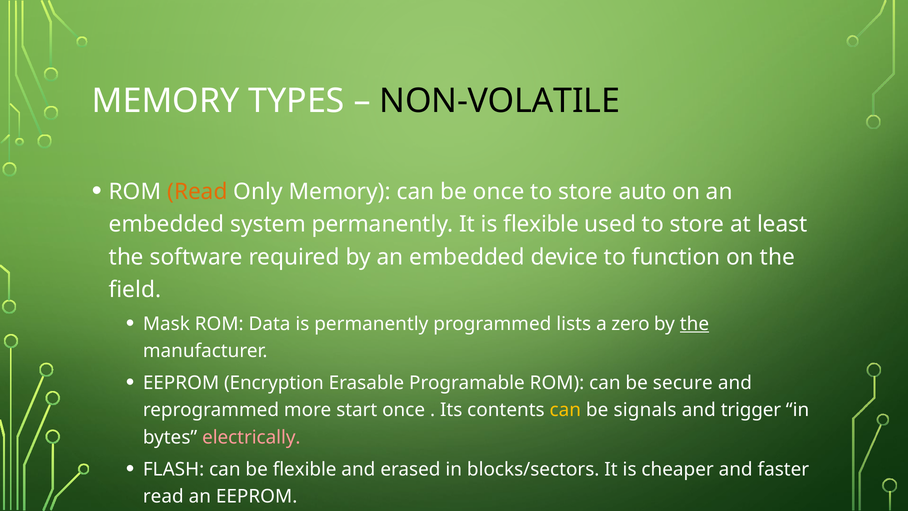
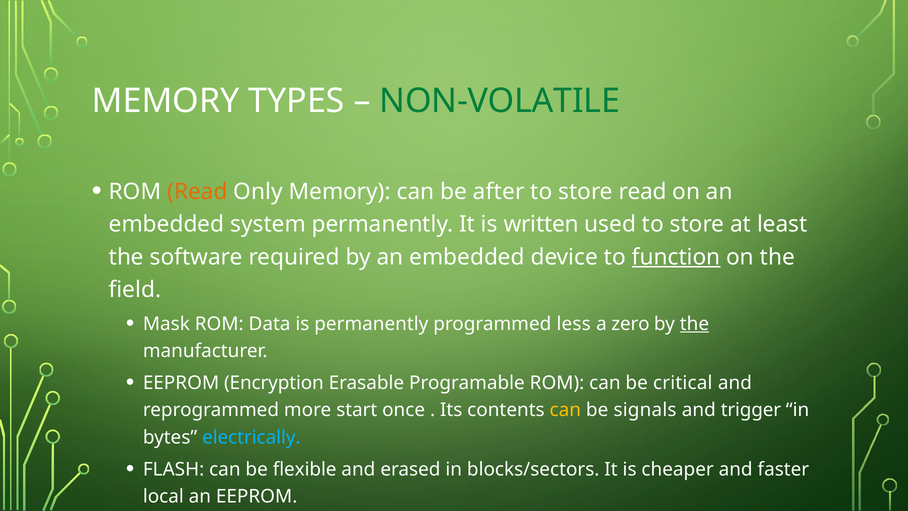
NON-VOLATILE colour: black -> green (500, 101)
be once: once -> after (499, 192)
store auto: auto -> read (643, 192)
is flexible: flexible -> written (541, 224)
function underline: none -> present (676, 257)
lists: lists -> less (574, 324)
secure: secure -> critical (683, 383)
electrically colour: pink -> light blue (251, 437)
read: read -> local (163, 496)
